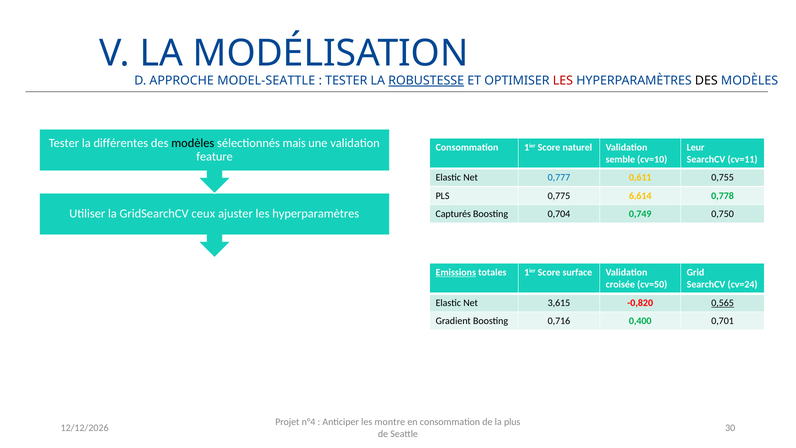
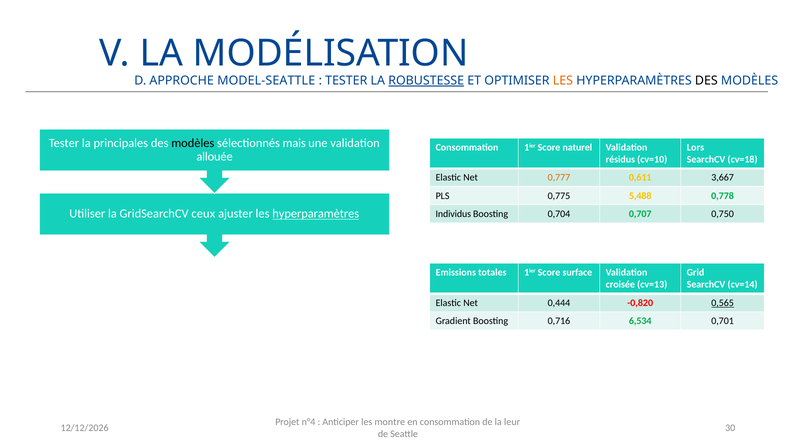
LES colour: red -> orange (563, 81)
différentes: différentes -> principales (121, 143)
Leur: Leur -> Lors (695, 147)
feature: feature -> allouée (215, 157)
semble: semble -> résidus (620, 159)
cv=11: cv=11 -> cv=18 (743, 159)
0,777 colour: blue -> orange (559, 177)
0,755: 0,755 -> 3,667 (723, 177)
6,614: 6,614 -> 5,488 (640, 196)
hyperparamètres underline: none -> present (316, 214)
Capturés: Capturés -> Individus (453, 214)
0,749: 0,749 -> 0,707 (640, 214)
Emissions underline: present -> none (456, 272)
cv=50: cv=50 -> cv=13 (652, 285)
cv=24: cv=24 -> cv=14 (743, 285)
3,615: 3,615 -> 0,444 (559, 303)
0,400: 0,400 -> 6,534 (640, 321)
plus: plus -> leur (512, 422)
